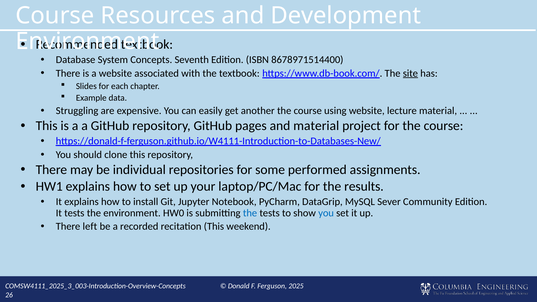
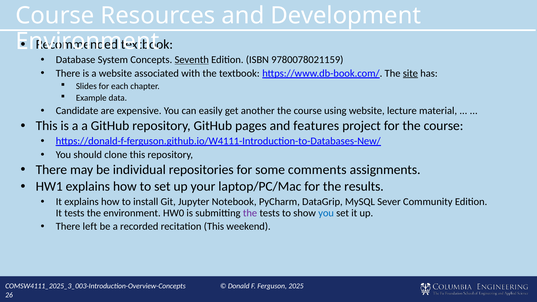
Seventh underline: none -> present (192, 60)
8678971514400: 8678971514400 -> 9780078021159 (307, 60)
Struggling: Struggling -> Candidate (77, 111)
and material: material -> features (316, 126)
performed: performed -> comments (317, 170)
the colour: blue -> purple (250, 213)
